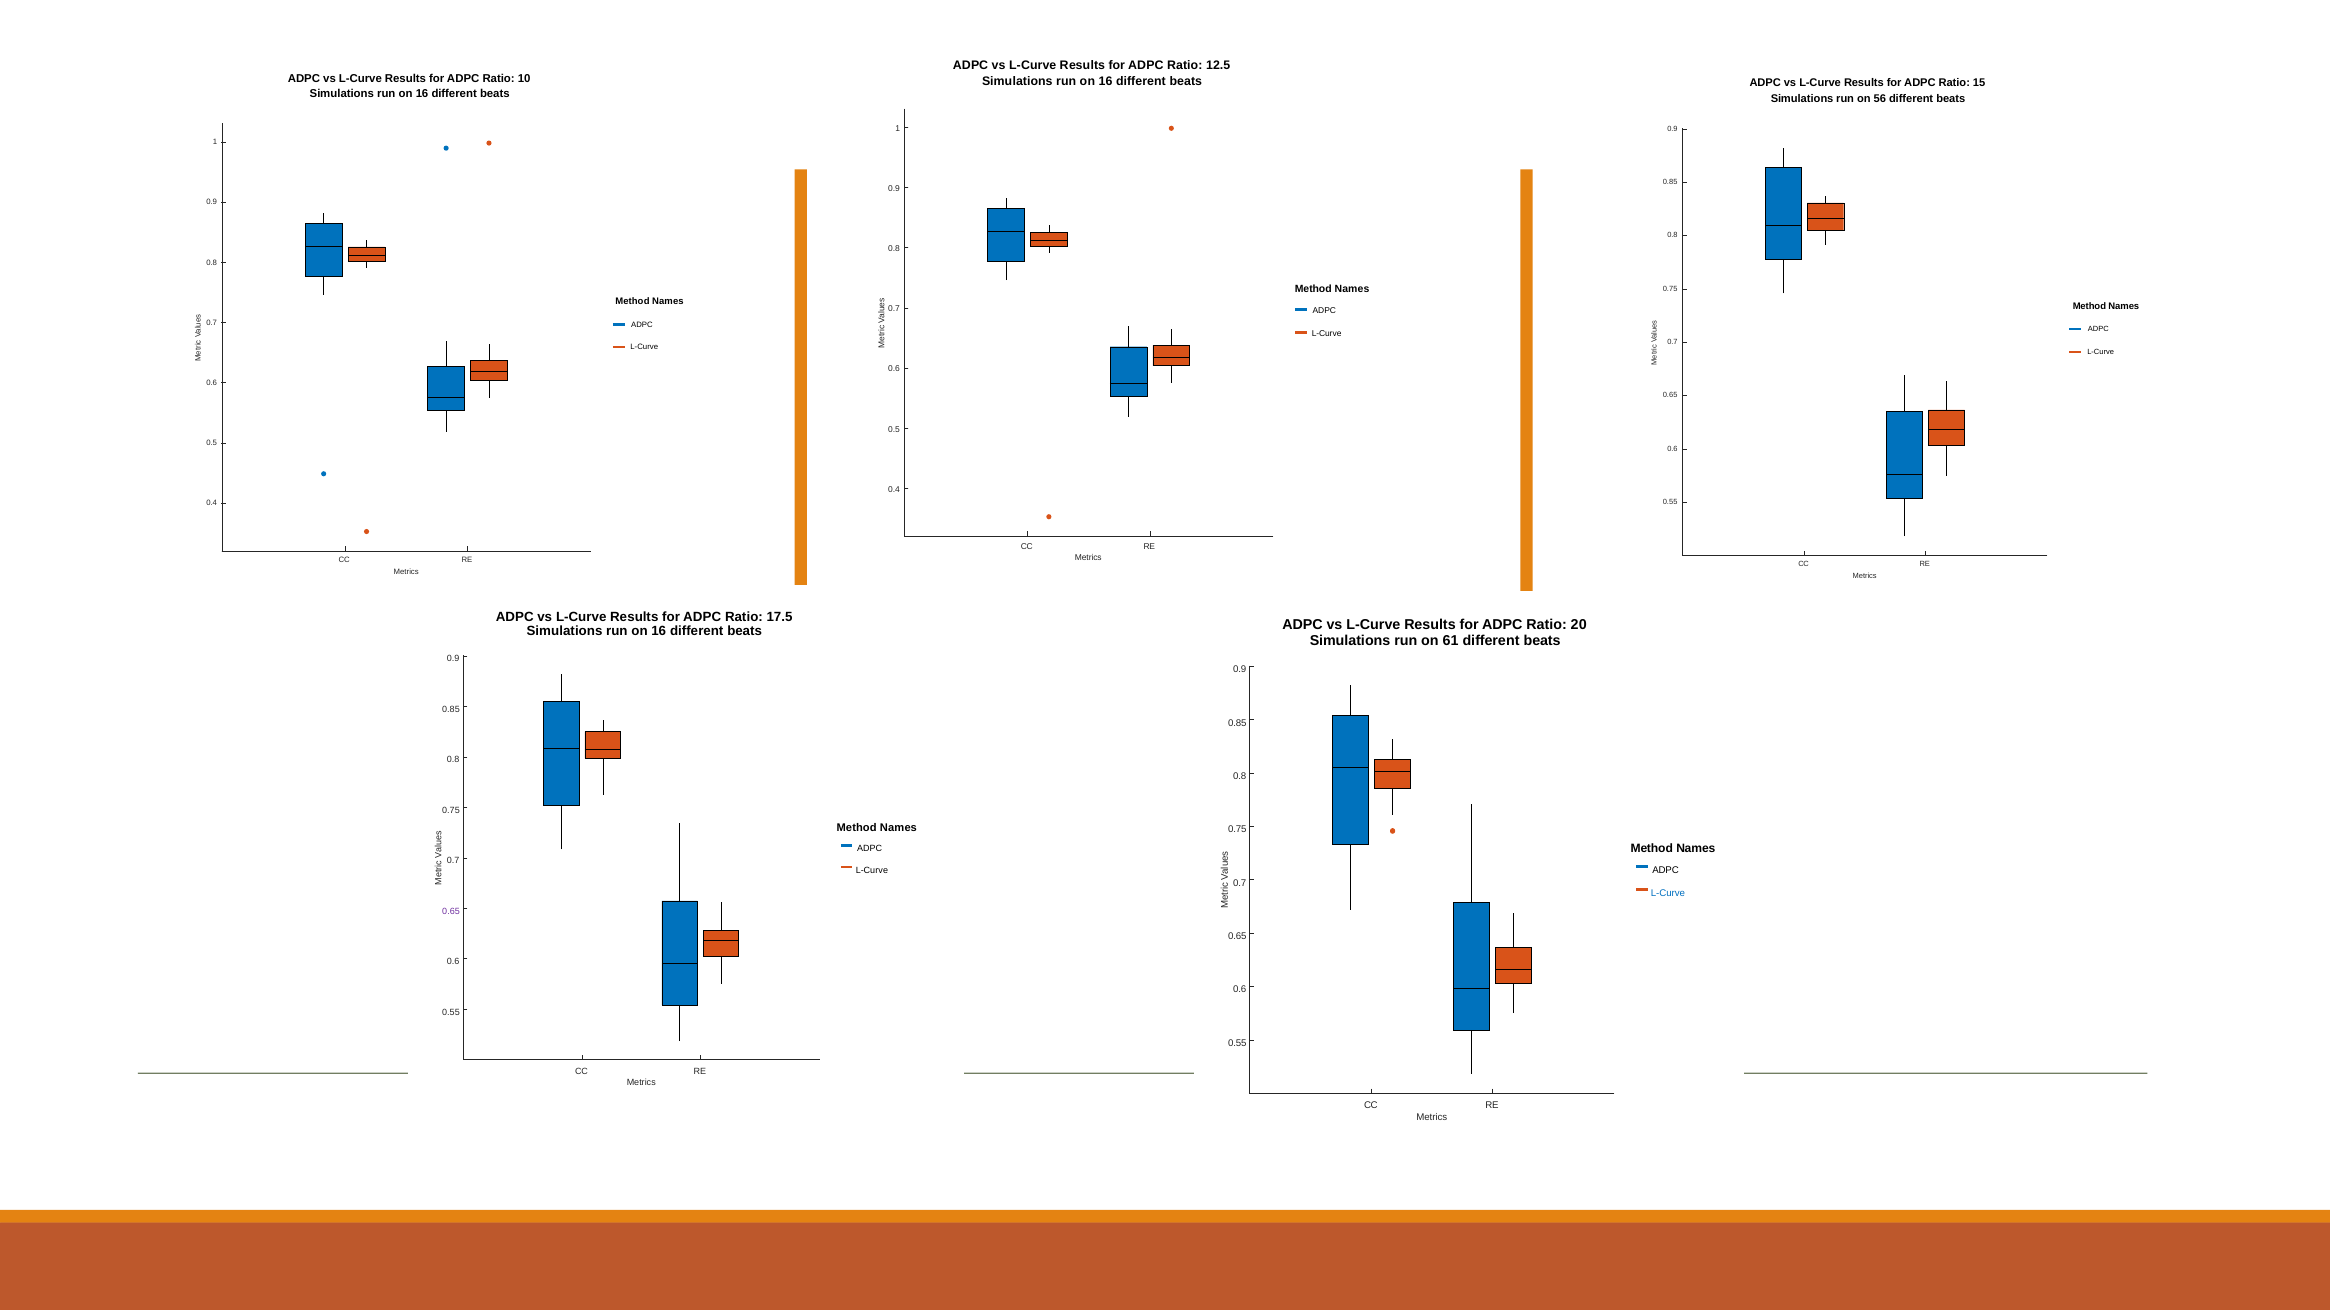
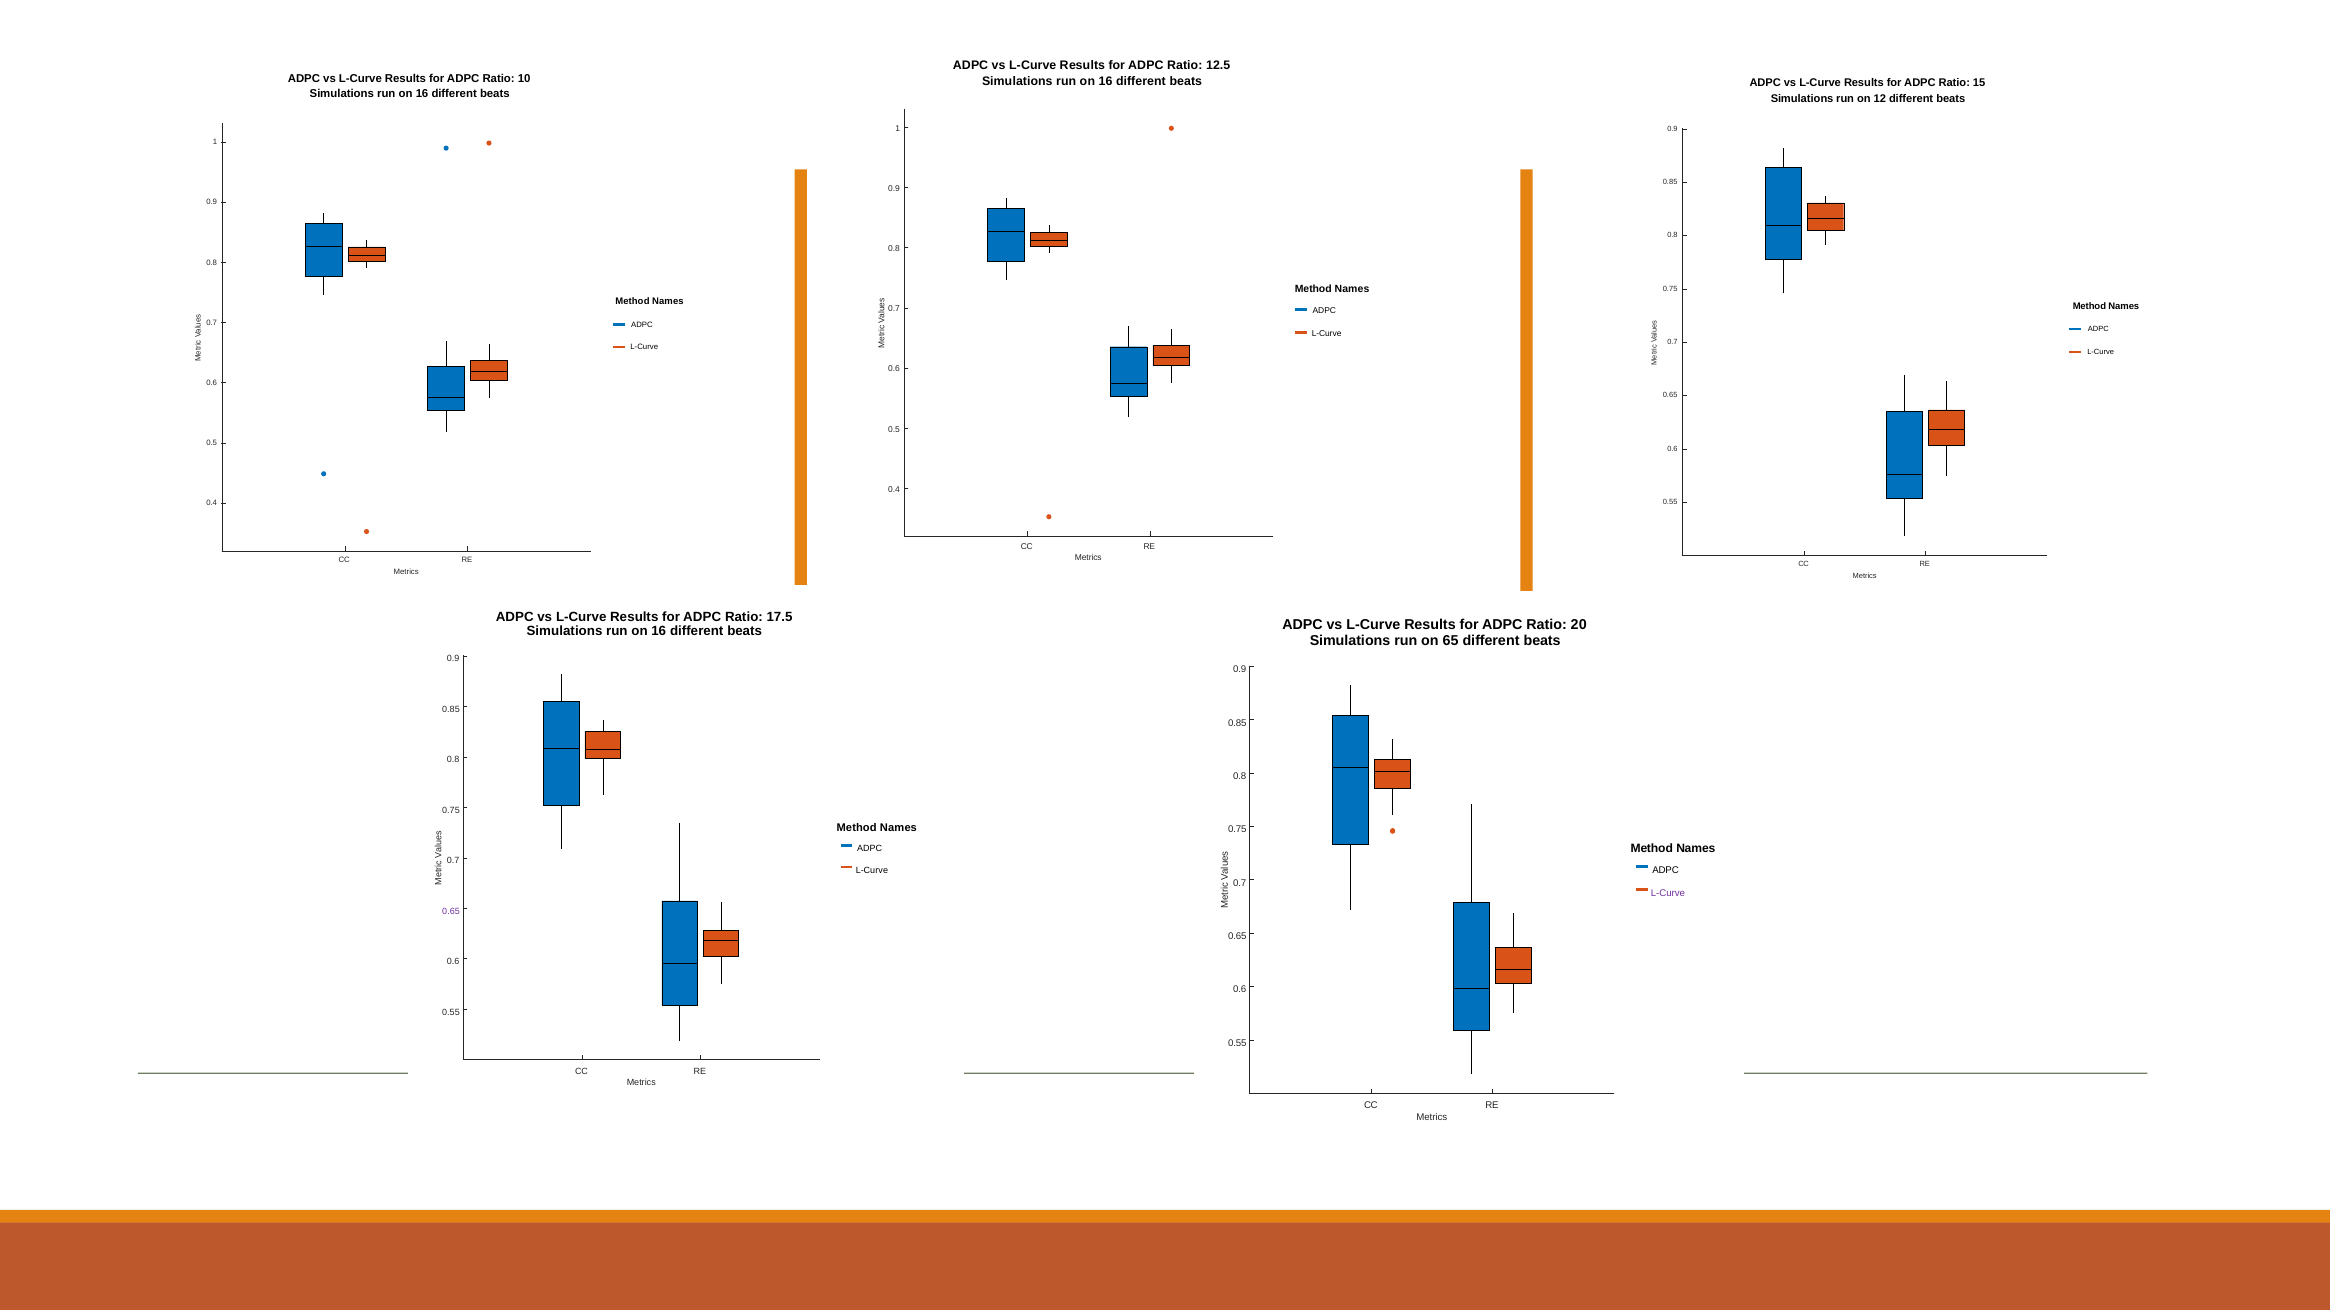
56: 56 -> 12 (1880, 99)
61: 61 -> 65 (1451, 641)
L-Curve colour: blue -> purple (1668, 893)
